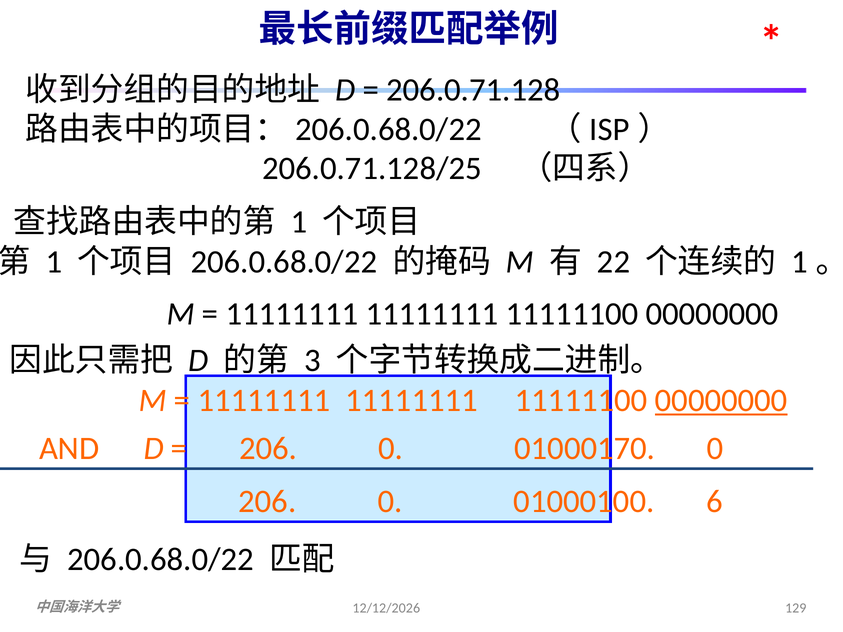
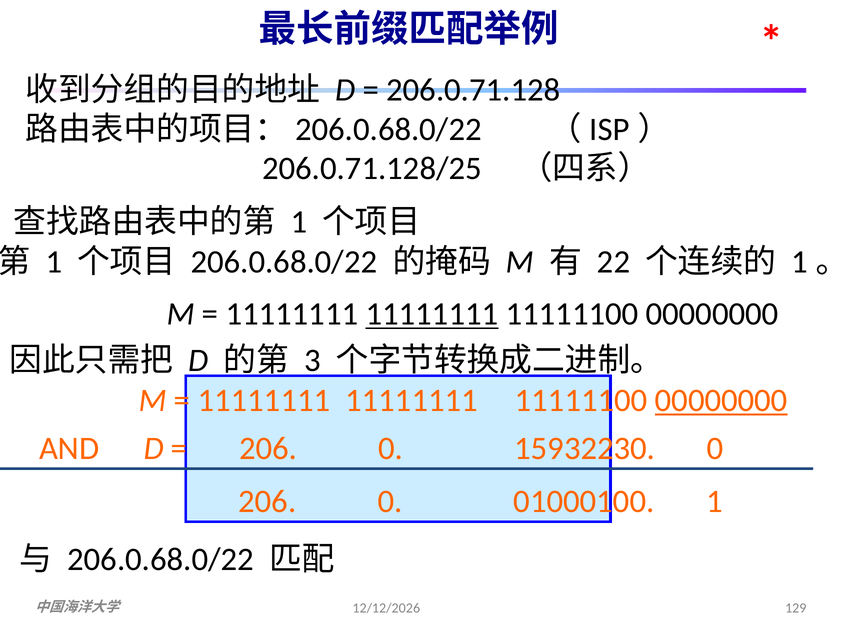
11111111 underline: none -> present (432, 314)
01000170: 01000170 -> 15932230 (585, 448)
01000100 6: 6 -> 1 (714, 502)
